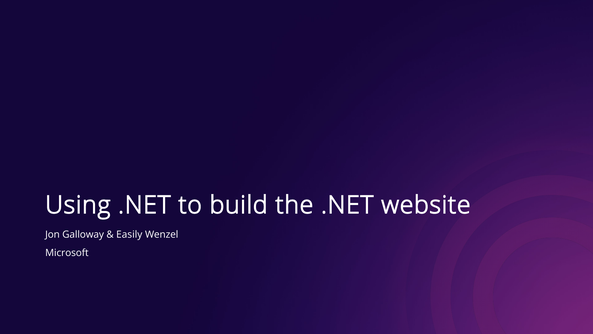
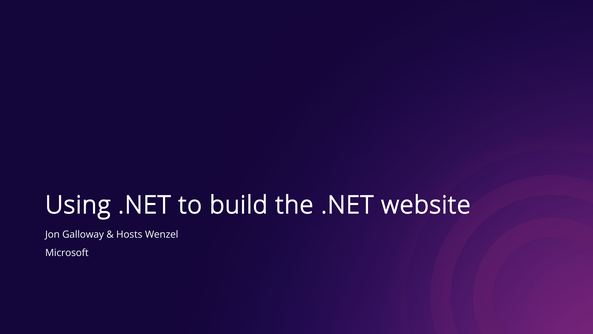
Easily: Easily -> Hosts (129, 234)
